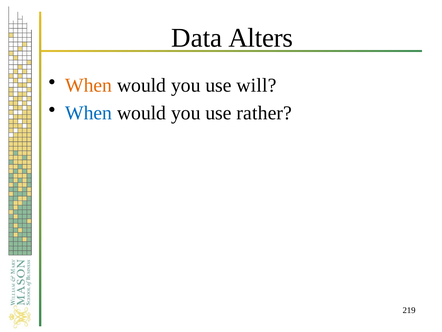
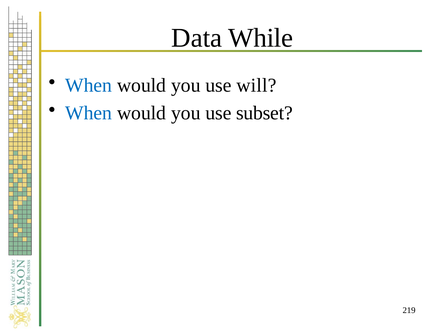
Alters: Alters -> While (261, 38)
When colour: orange -> blue (89, 85)
rather: rather -> subset (264, 113)
